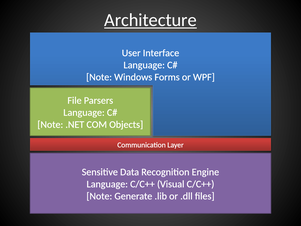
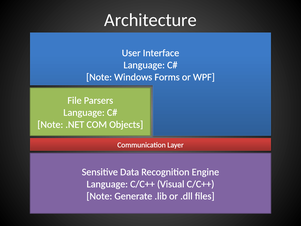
Architecture underline: present -> none (150, 20)
